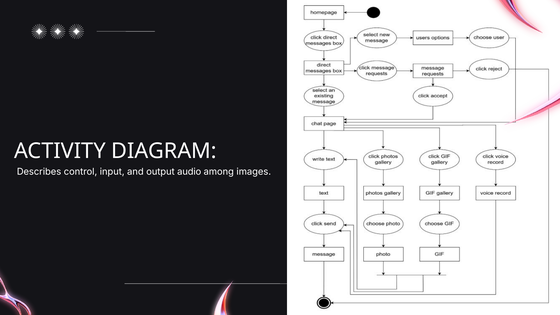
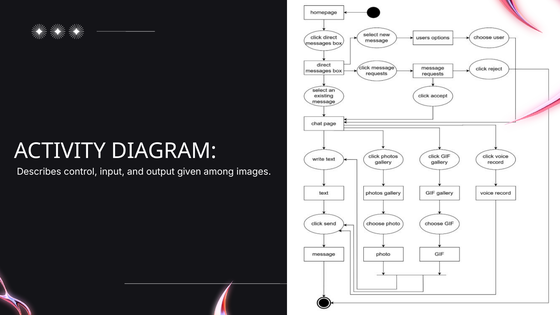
audio: audio -> given (189, 172)
